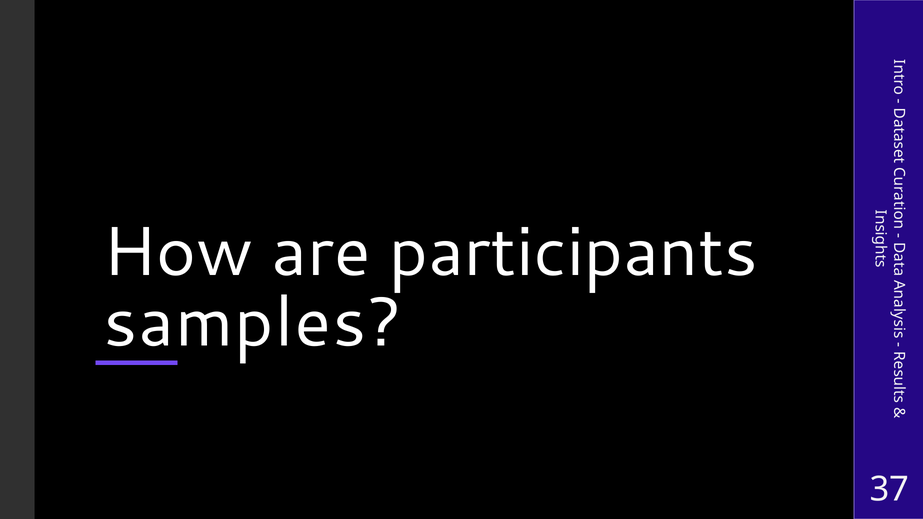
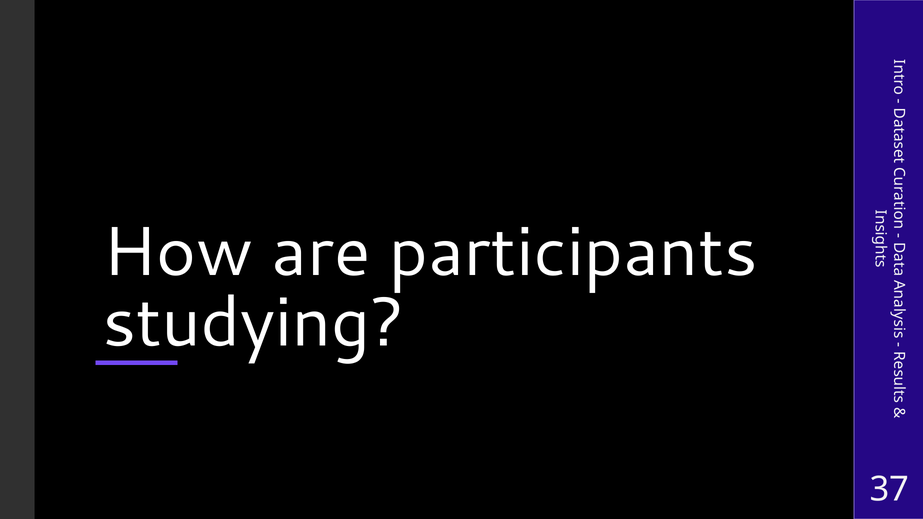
samples: samples -> studying (254, 323)
